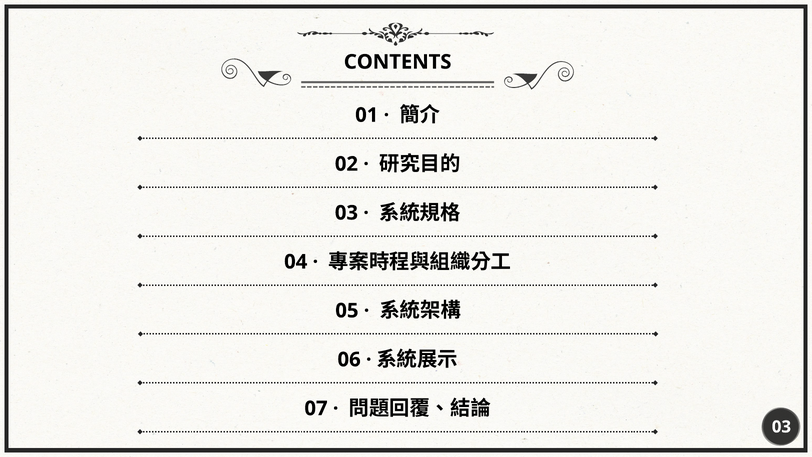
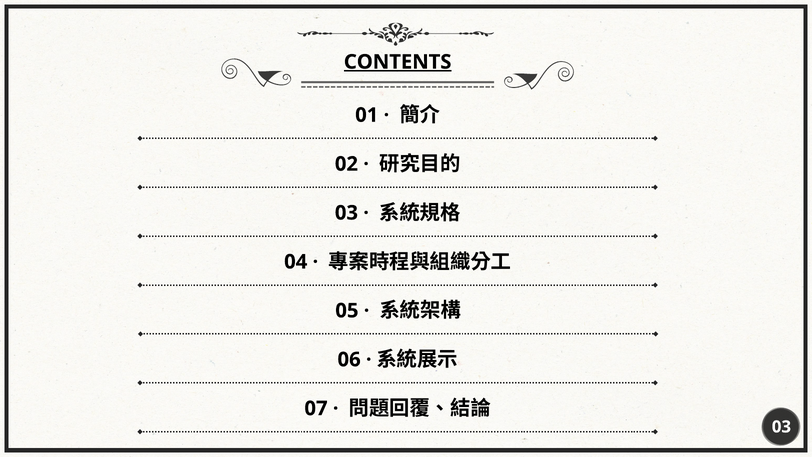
CONTENTS underline: none -> present (398, 62)
